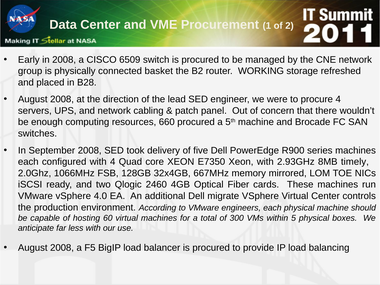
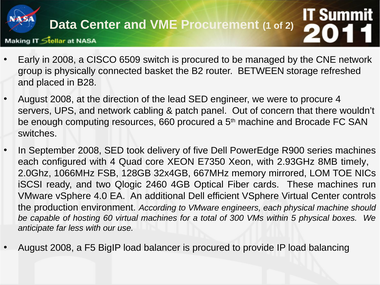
WORKING: WORKING -> BETWEEN (261, 71)
migrate: migrate -> efficient (223, 196)
